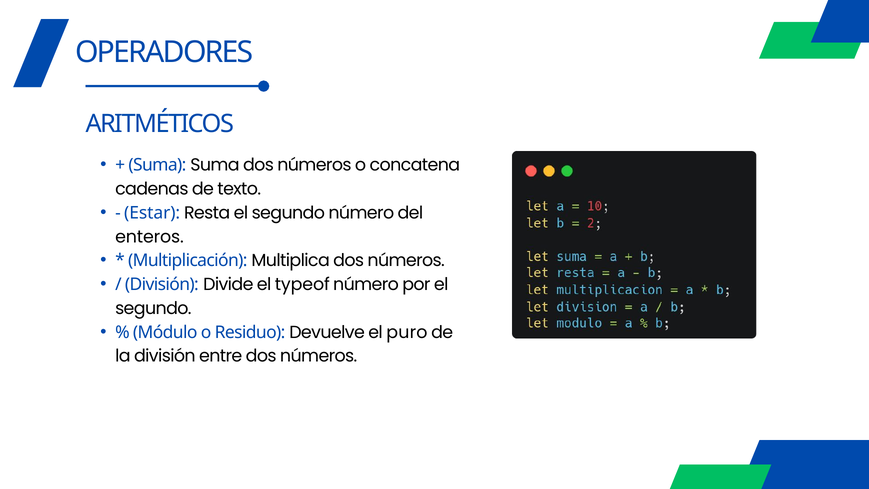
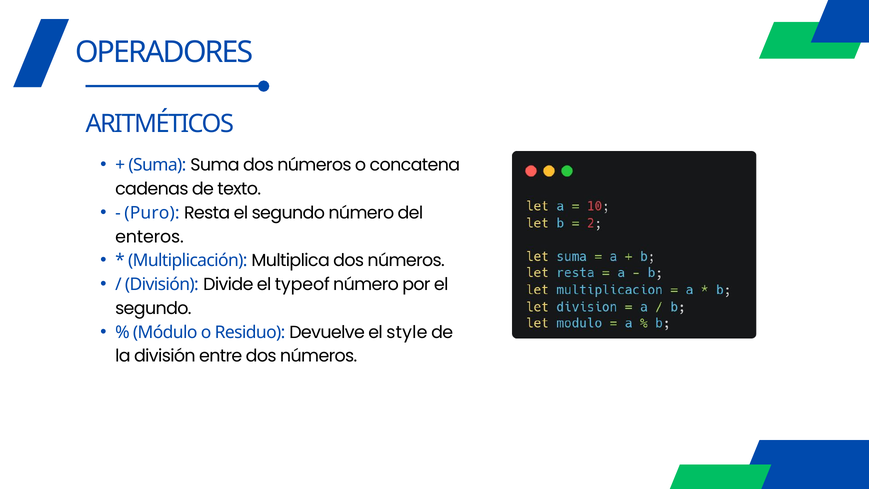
Estar: Estar -> Puro (152, 213)
puro: puro -> style (407, 332)
